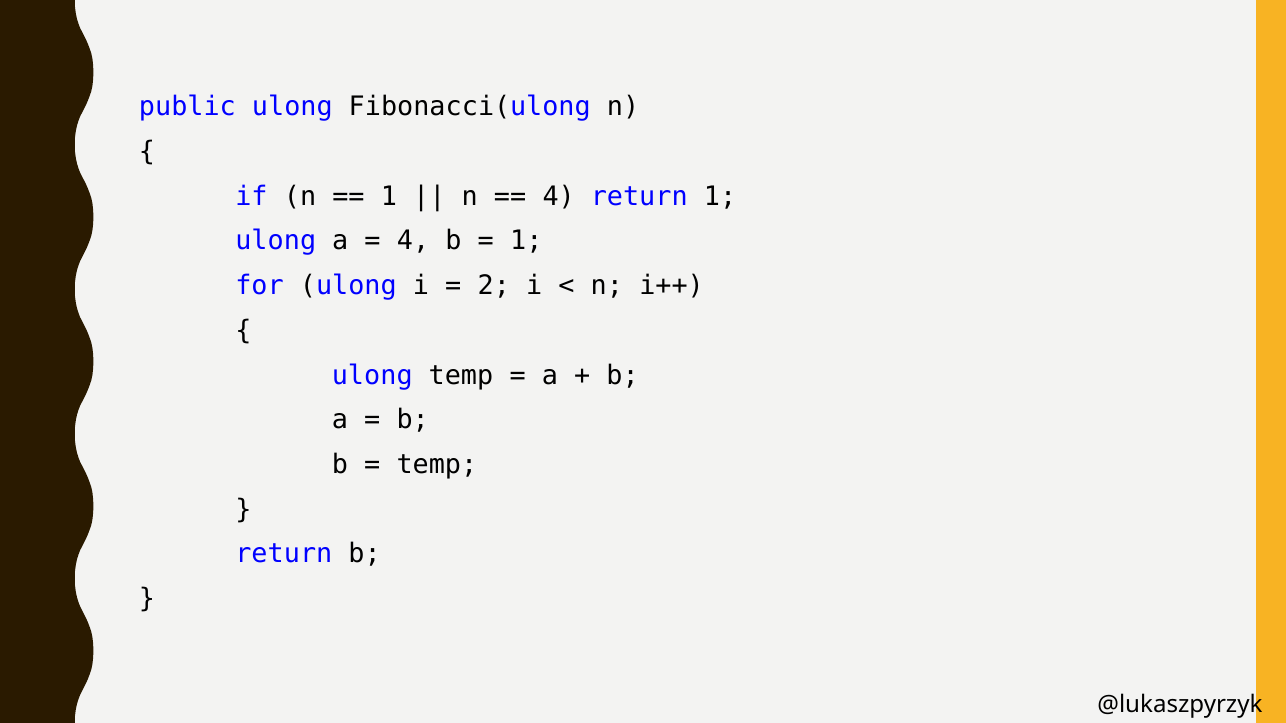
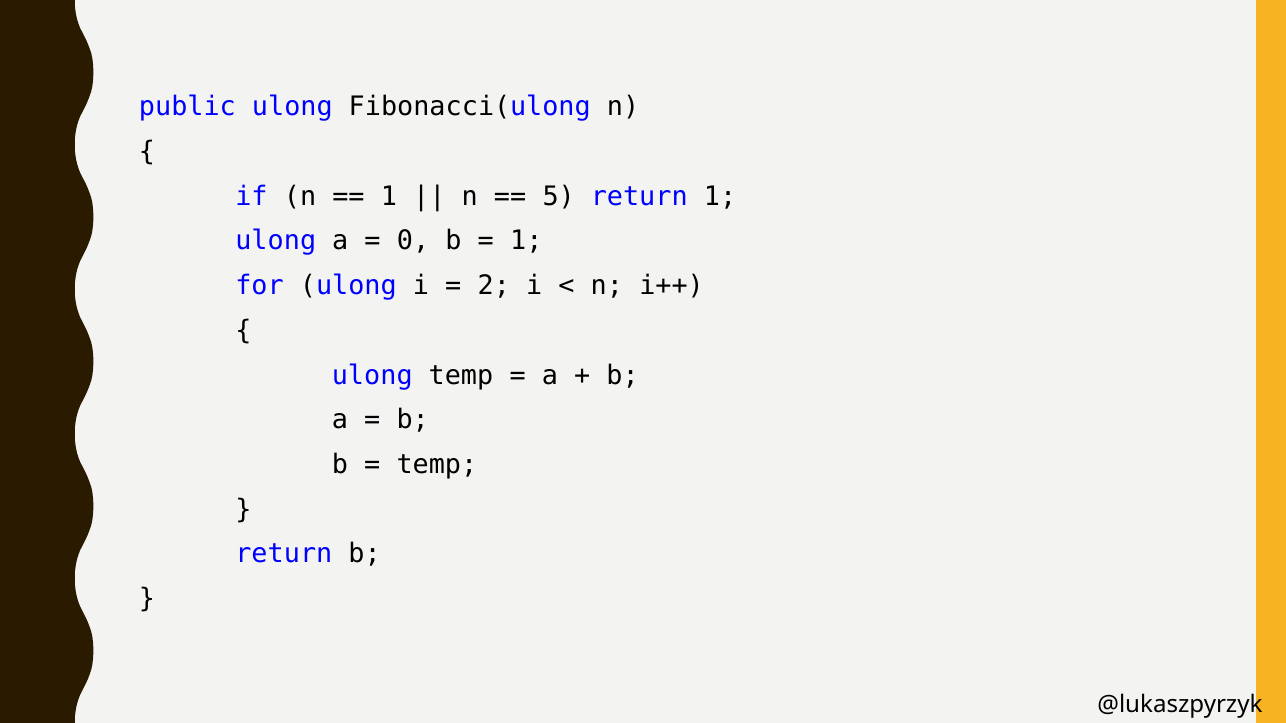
4: 4 -> 5 (559, 197)
4: 4 -> 0 (413, 241)
